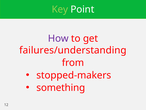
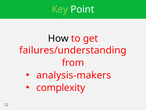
How colour: purple -> black (58, 38)
stopped-makers: stopped-makers -> analysis-makers (74, 75)
something: something -> complexity (61, 87)
